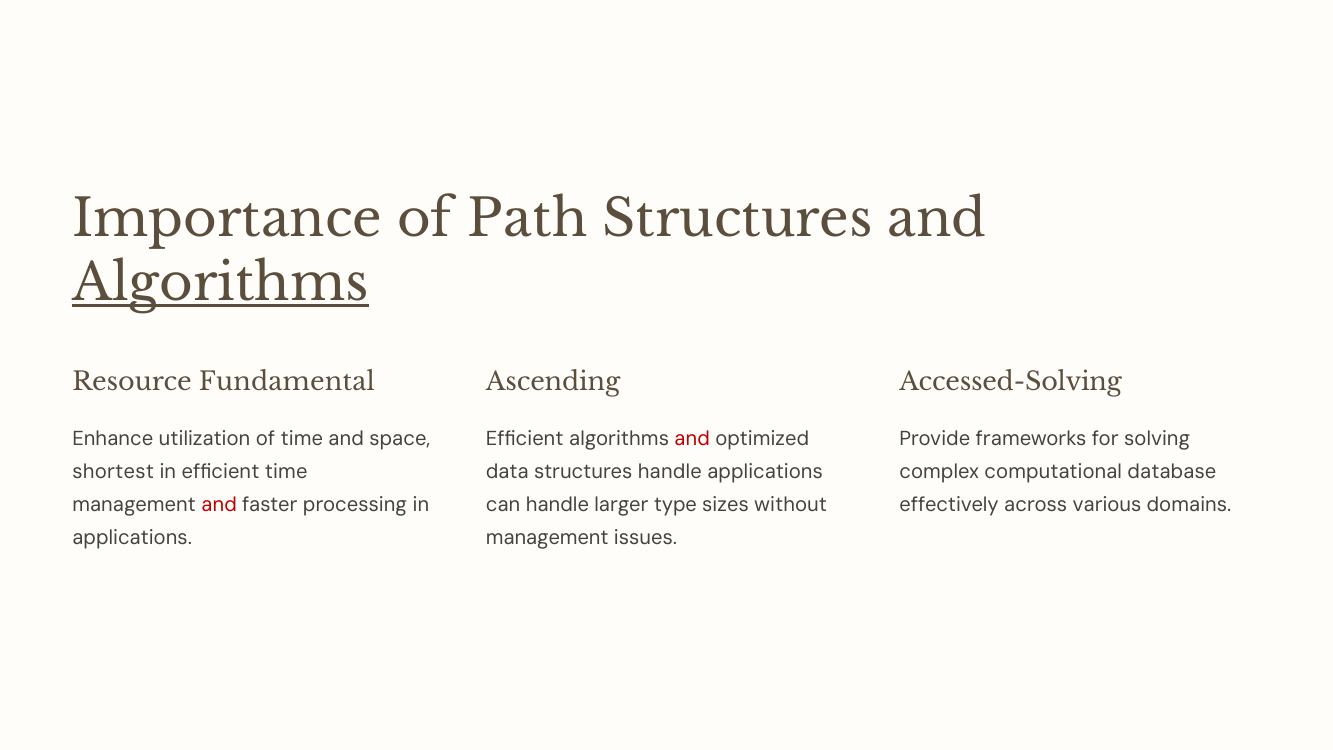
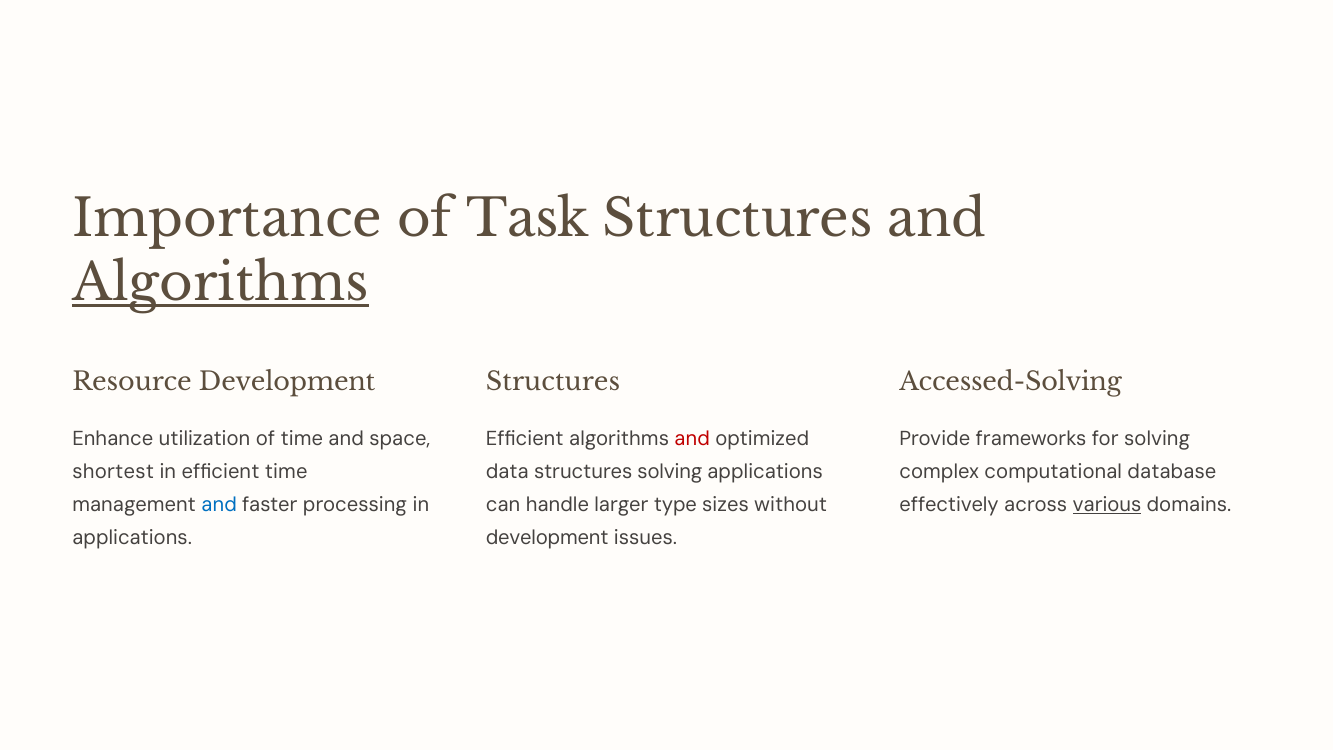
Path: Path -> Task (528, 219)
Resource Fundamental: Fundamental -> Development (287, 382)
Ascending: Ascending -> Structures (553, 382)
structures handle: handle -> solving (670, 472)
and colour: red -> blue (219, 505)
various underline: none -> present (1107, 505)
management: management -> development (547, 537)
